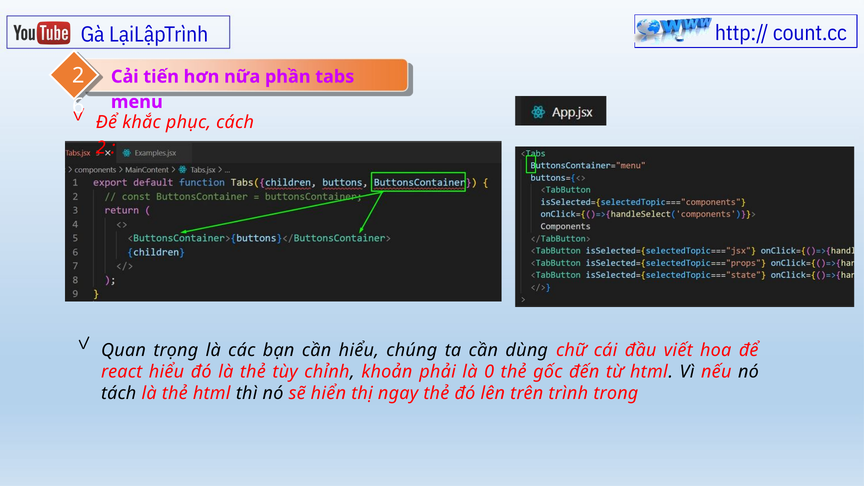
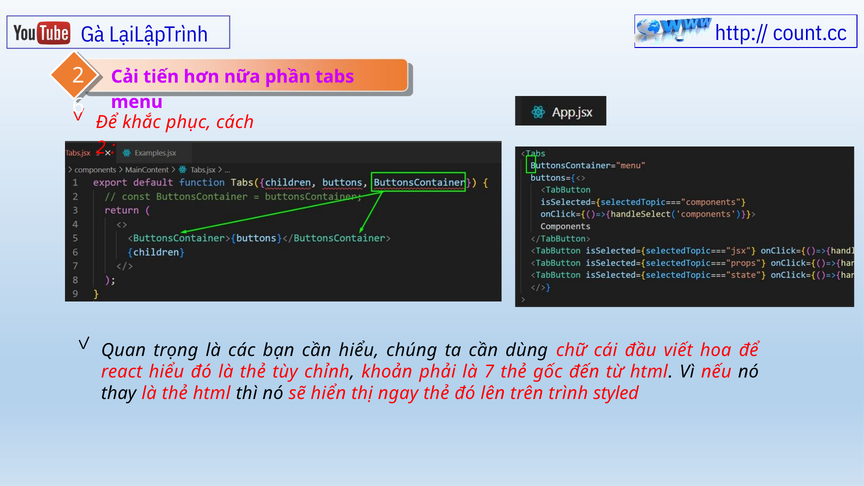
0: 0 -> 7 (489, 372)
tách: tách -> thay (119, 393)
trong: trong -> styled (616, 393)
